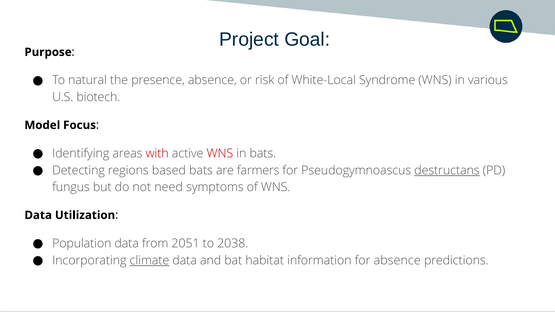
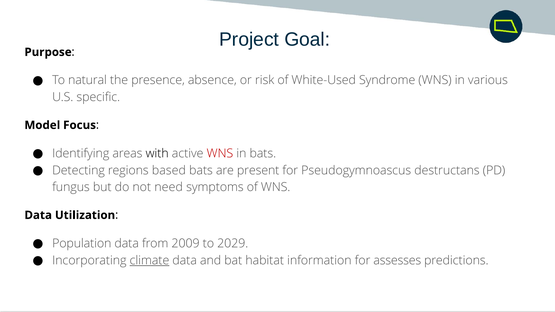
White-Local: White-Local -> White-Used (324, 80)
biotech: biotech -> specific (98, 97)
with colour: red -> black (157, 153)
farmers: farmers -> present (258, 170)
destructans underline: present -> none (447, 170)
2051: 2051 -> 2009 (186, 243)
2038: 2038 -> 2029 (233, 243)
for absence: absence -> assesses (397, 260)
